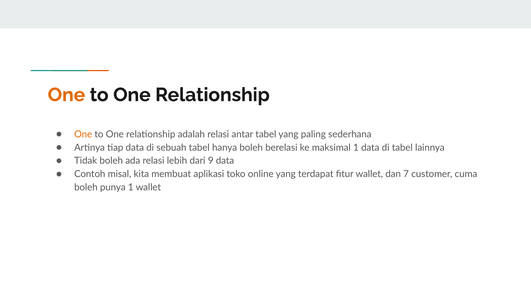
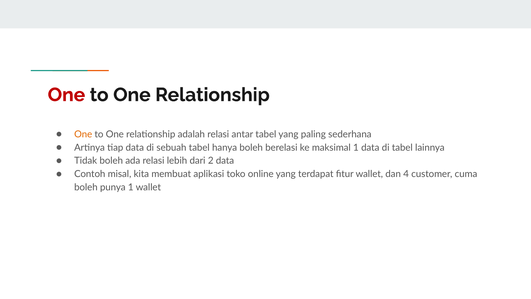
One colour: orange -> red (66, 95)
9: 9 -> 2 (211, 161)
7: 7 -> 4 (406, 174)
